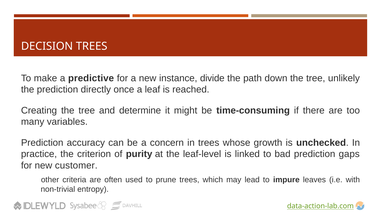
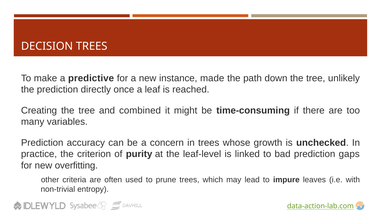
divide: divide -> made (212, 78)
determine: determine -> combined (140, 111)
customer: customer -> overfitting (76, 166)
